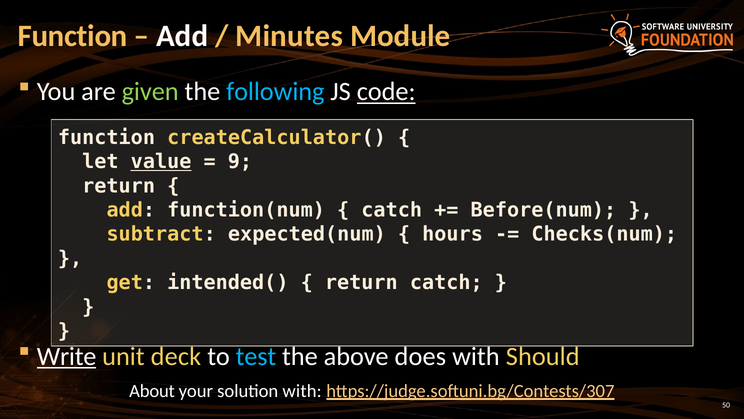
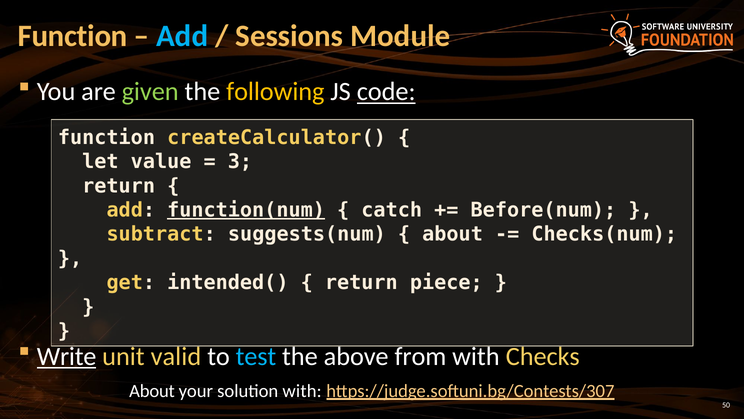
Add colour: white -> light blue (182, 36)
Minutes: Minutes -> Sessions (289, 36)
following colour: light blue -> yellow (275, 92)
value underline: present -> none (161, 162)
9: 9 -> 3 (240, 162)
function(num underline: none -> present (246, 210)
expected(num: expected(num -> suggests(num (307, 234)
hours: hours -> about (453, 234)
return catch: catch -> piece (446, 282)
deck: deck -> valid (176, 356)
does: does -> from (420, 356)
Should: Should -> Checks (543, 356)
